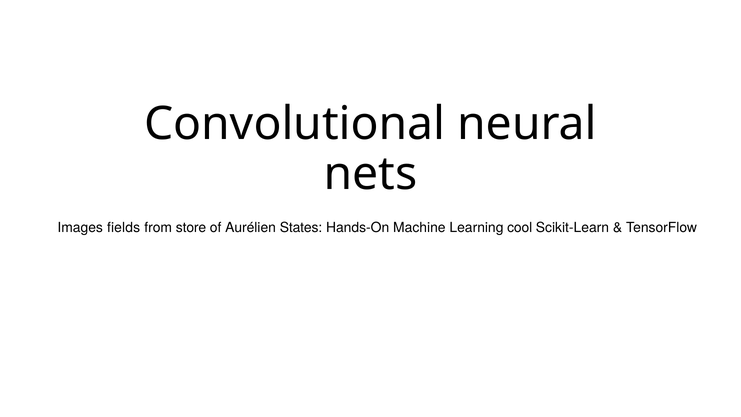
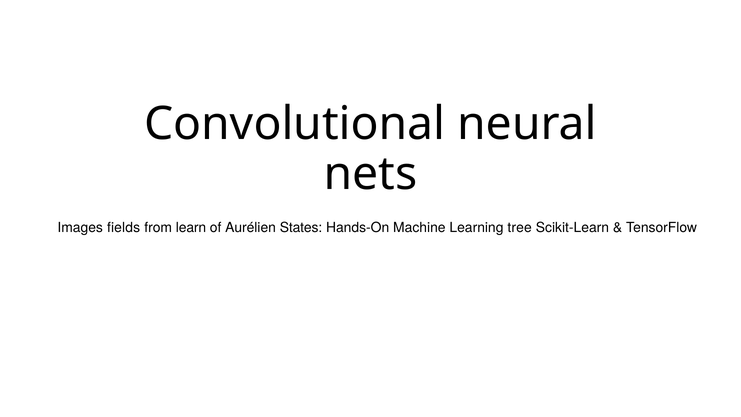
store: store -> learn (191, 227)
cool: cool -> tree (520, 227)
